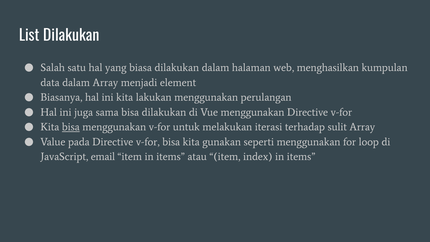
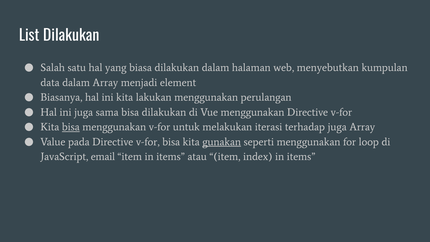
menghasilkan: menghasilkan -> menyebutkan (328, 68)
terhadap sulit: sulit -> juga (337, 127)
gunakan underline: none -> present (222, 142)
